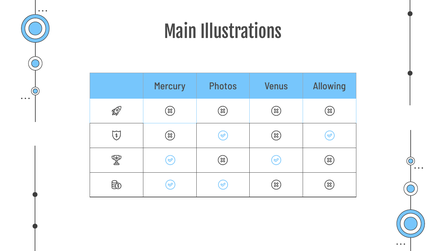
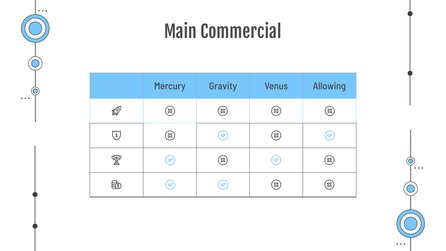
Illustrations: Illustrations -> Commercial (241, 33)
Photos: Photos -> Gravity (223, 86)
